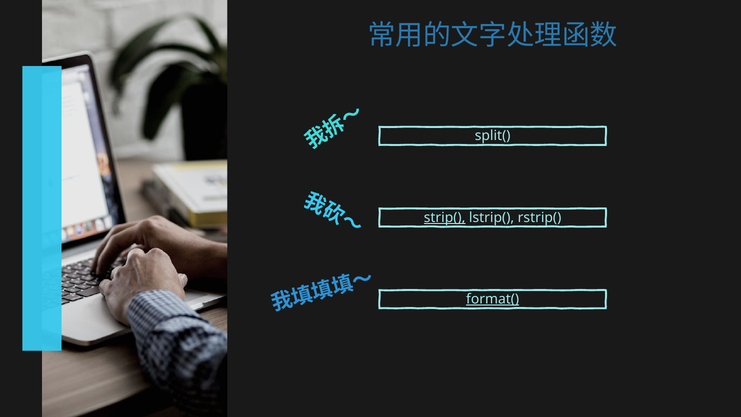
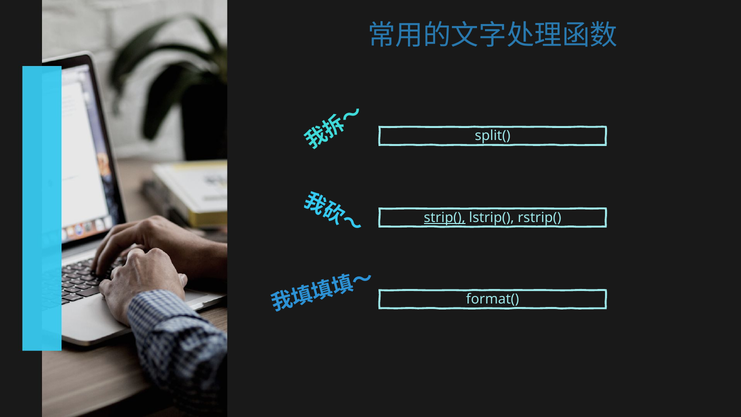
format( underline: present -> none (493, 299)
